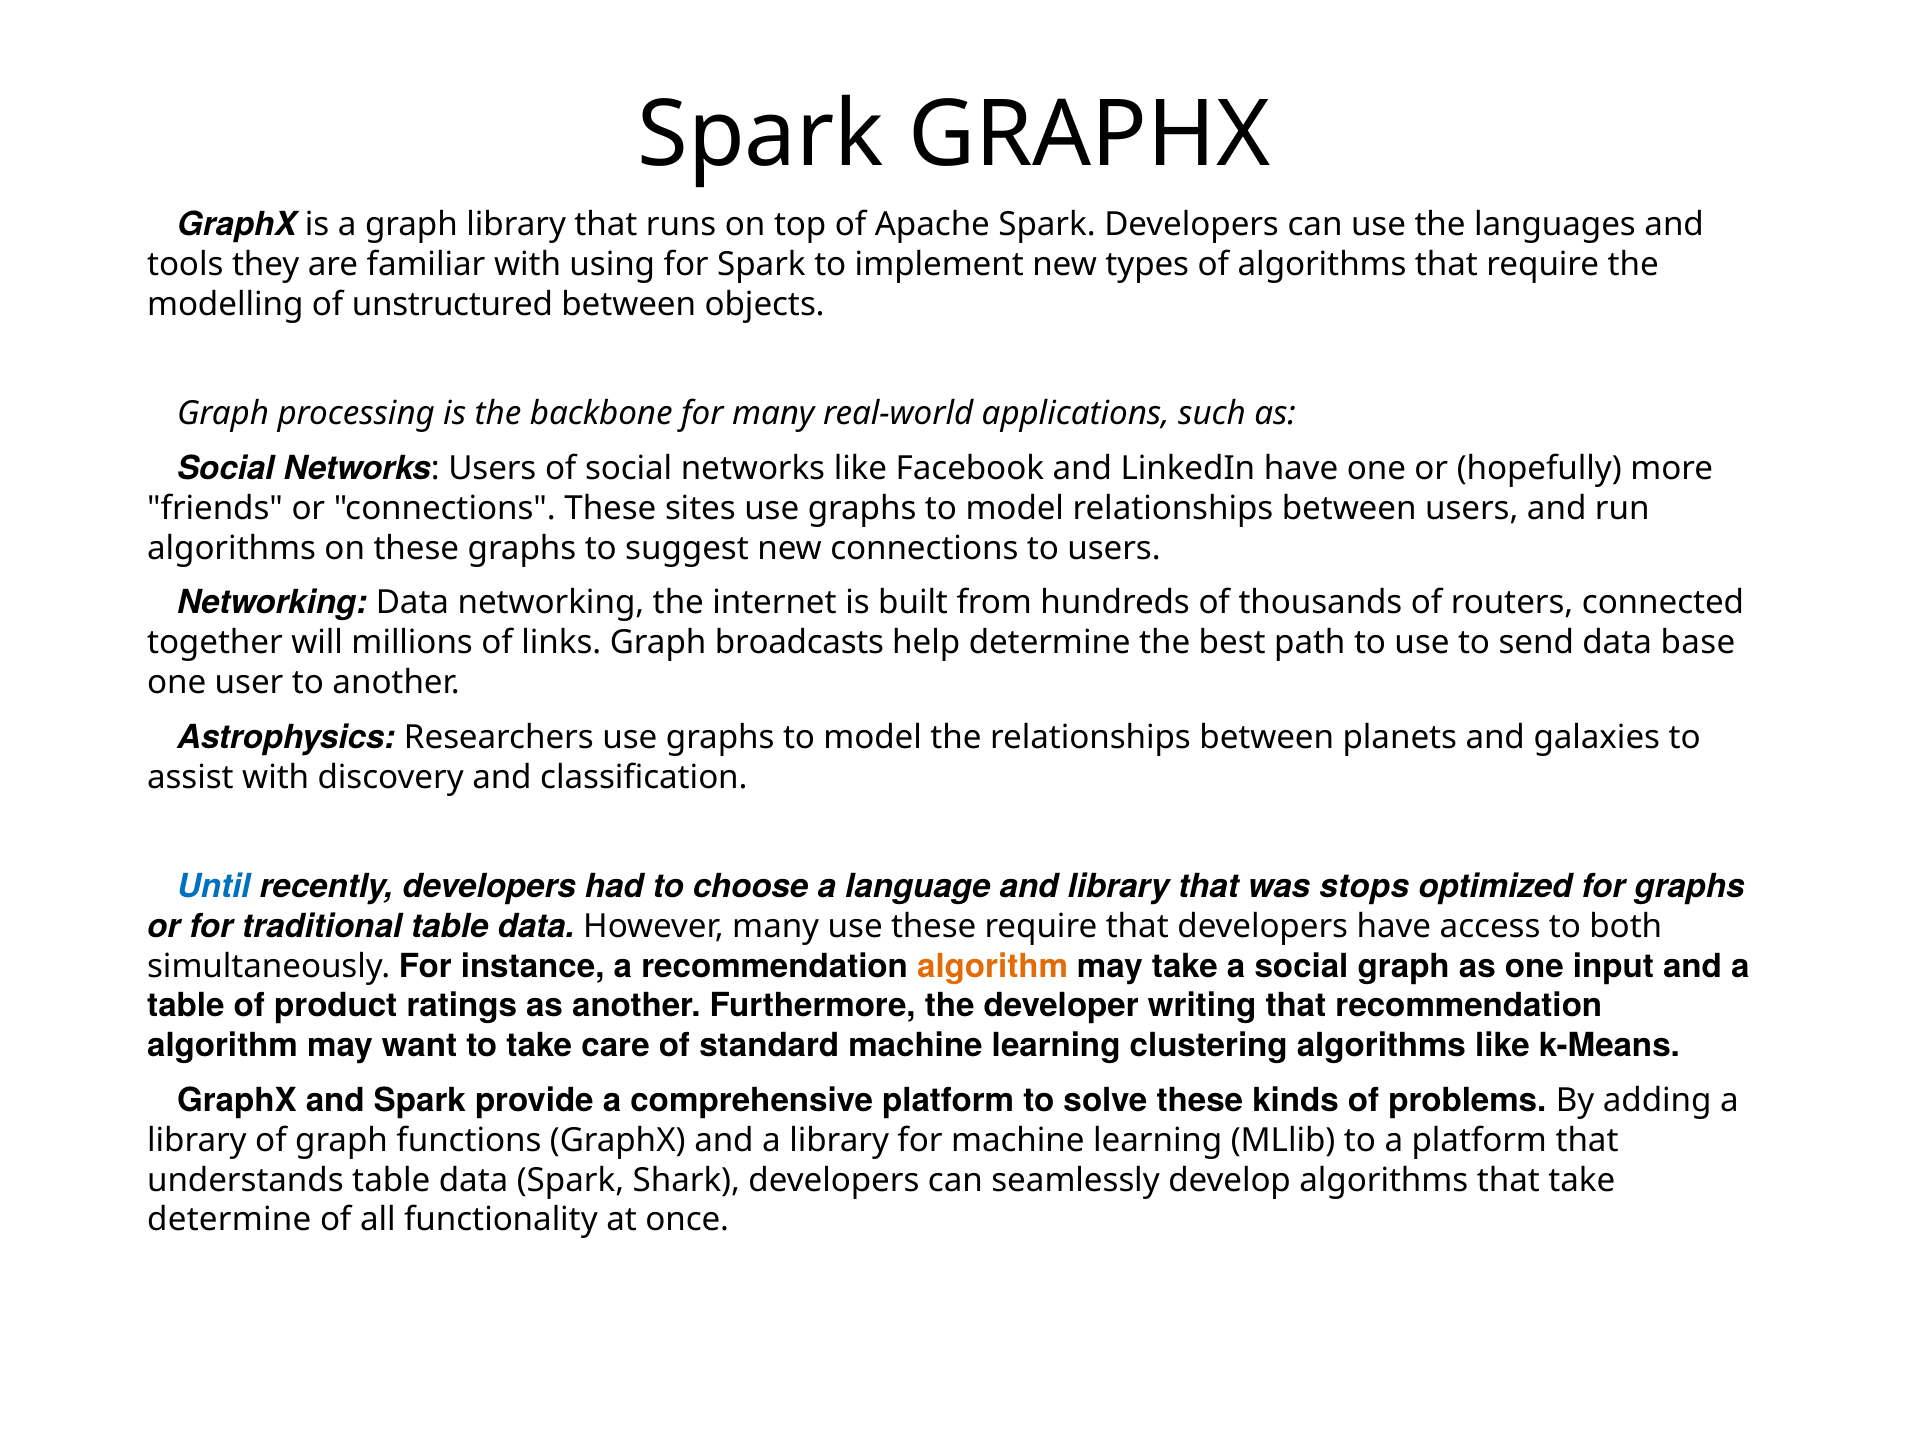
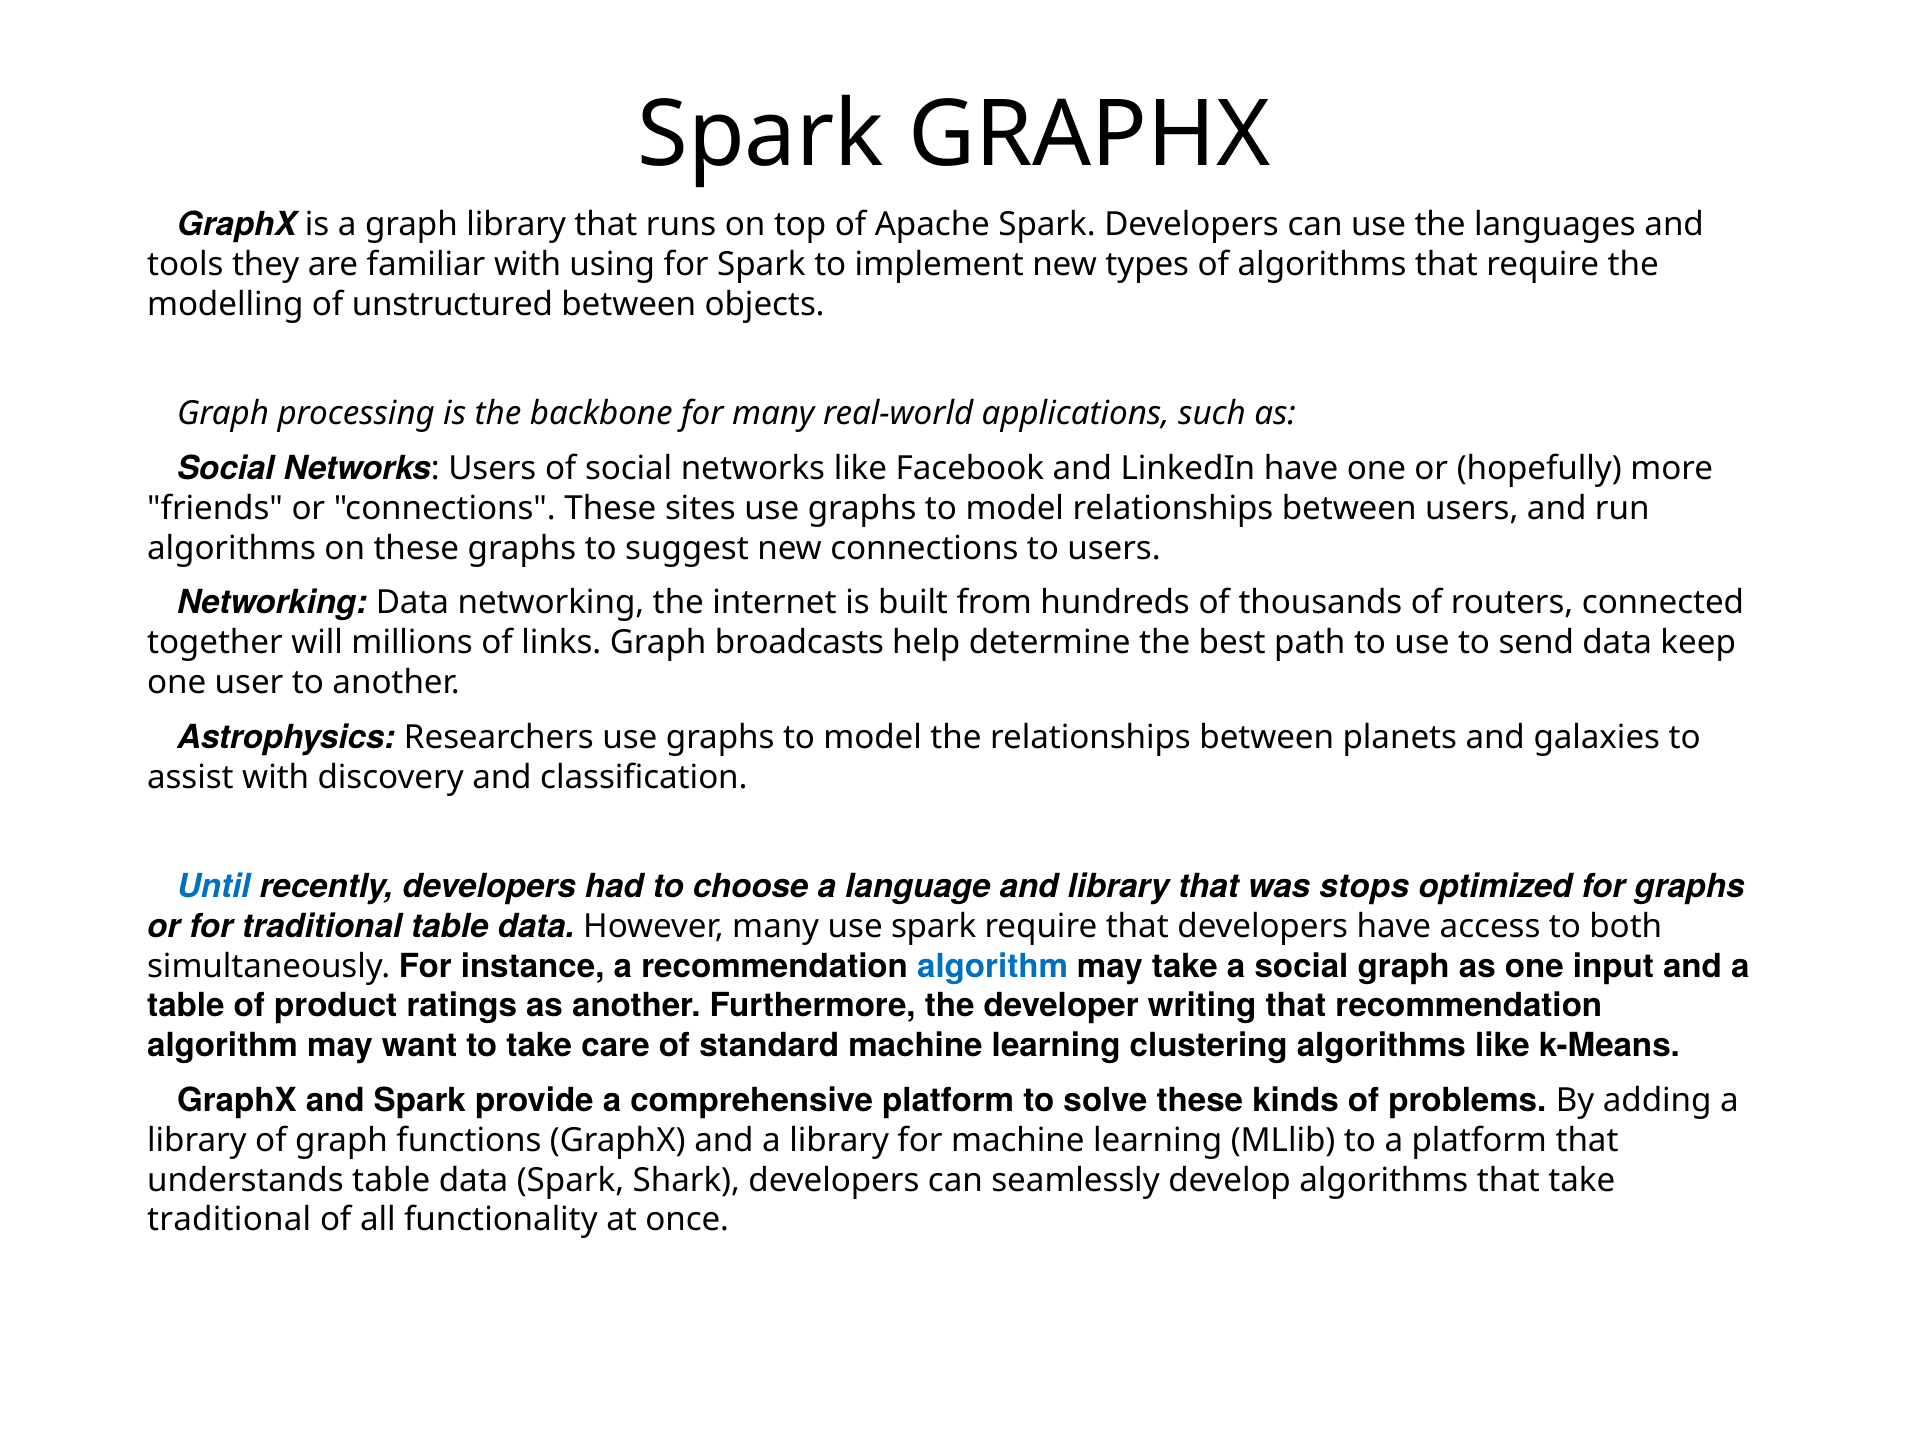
base: base -> keep (1698, 643)
use these: these -> spark (934, 926)
algorithm colour: orange -> blue (993, 966)
determine: determine -> traditional (229, 1220)
